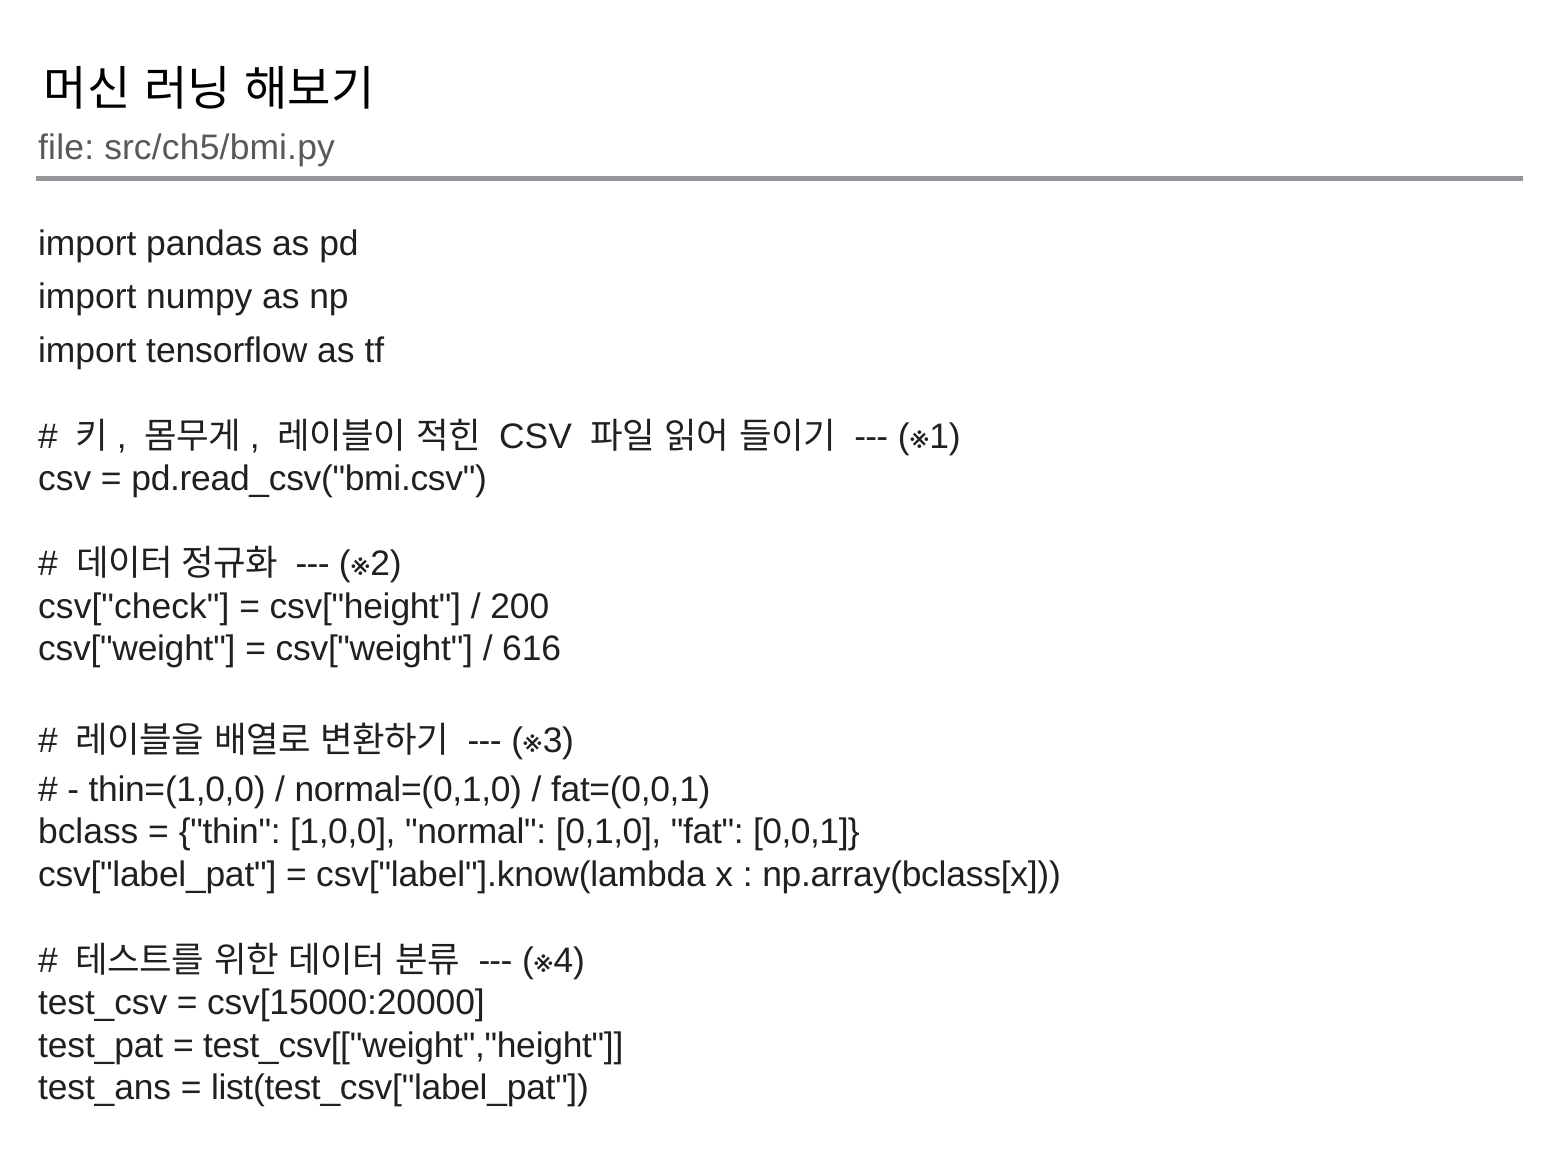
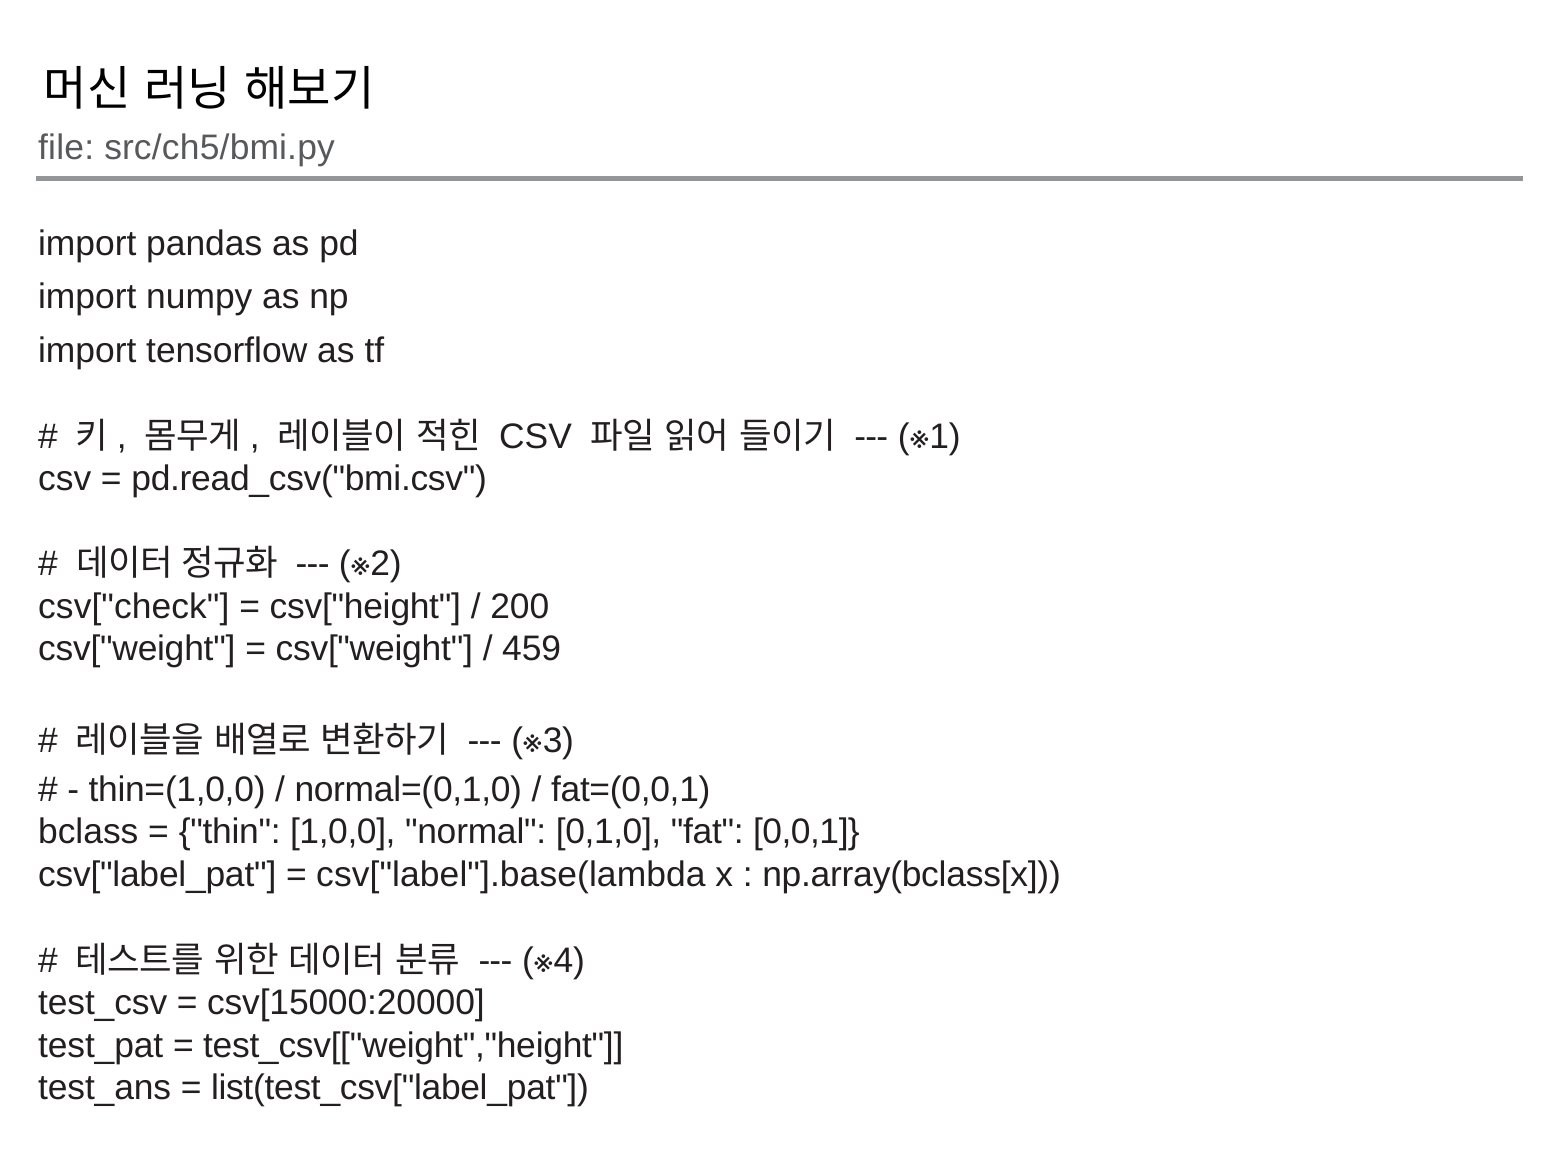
616: 616 -> 459 (532, 649)
csv["label"].know(lambda: csv["label"].know(lambda -> csv["label"].base(lambda (511, 874)
